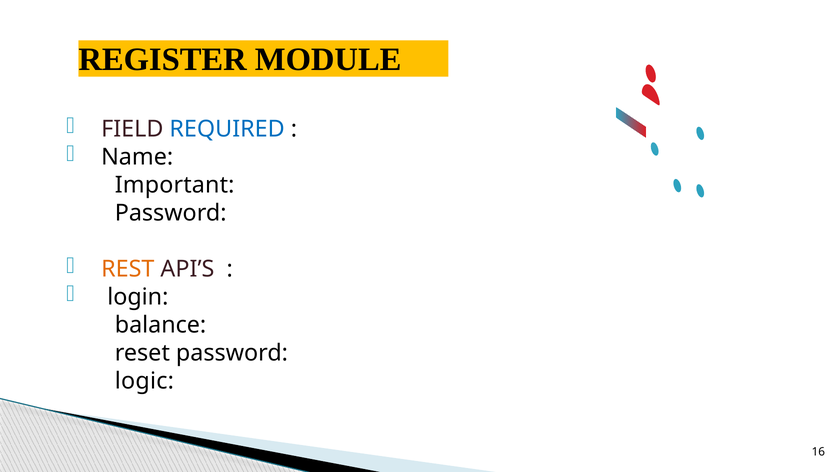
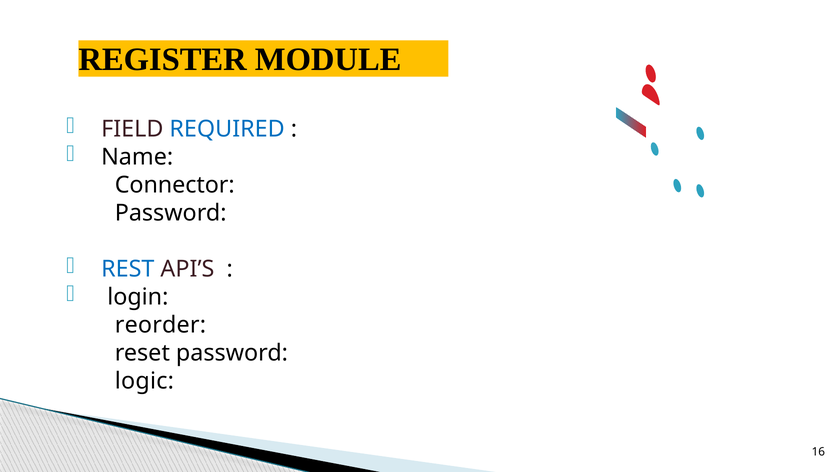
Important: Important -> Connector (175, 185)
REST colour: orange -> blue (128, 269)
balance: balance -> reorder (160, 325)
